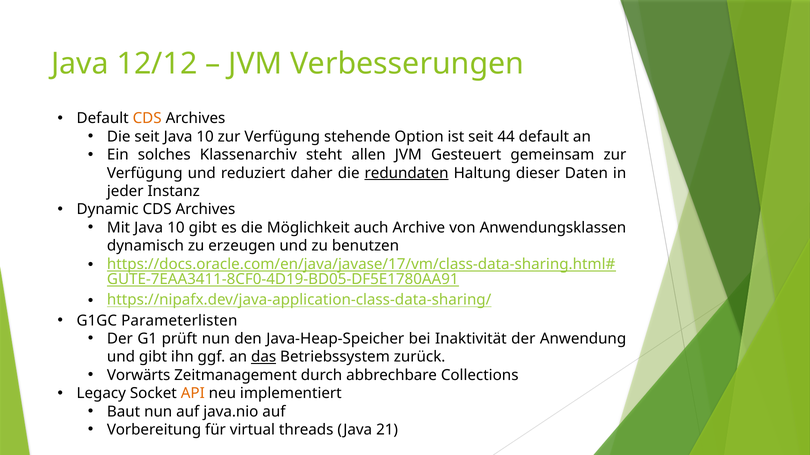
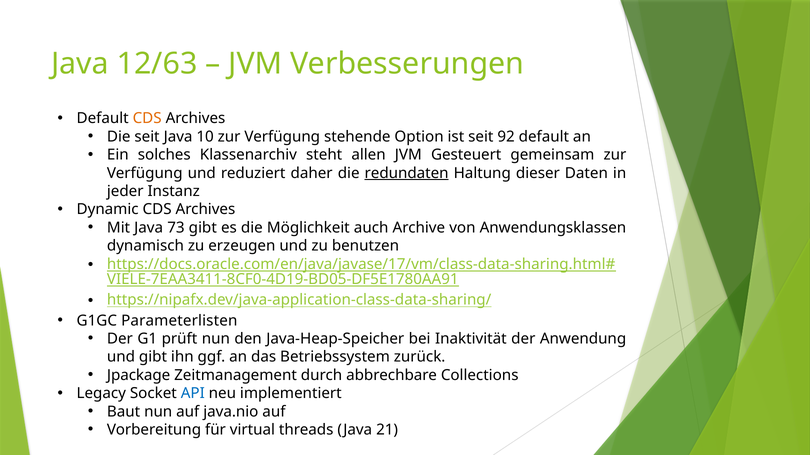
12/12: 12/12 -> 12/63 (157, 64)
44: 44 -> 92 (506, 137)
Mit Java 10: 10 -> 73 (176, 228)
GUTE-7EAA3411-8CF0-4D19-BD05-DF5E1780AA91: GUTE-7EAA3411-8CF0-4D19-BD05-DF5E1780AA91 -> VIELE-7EAA3411-8CF0-4D19-BD05-DF5E1780AA91 (283, 280)
das underline: present -> none (264, 357)
Vorwärts: Vorwärts -> Jpackage (139, 376)
API colour: orange -> blue (193, 394)
